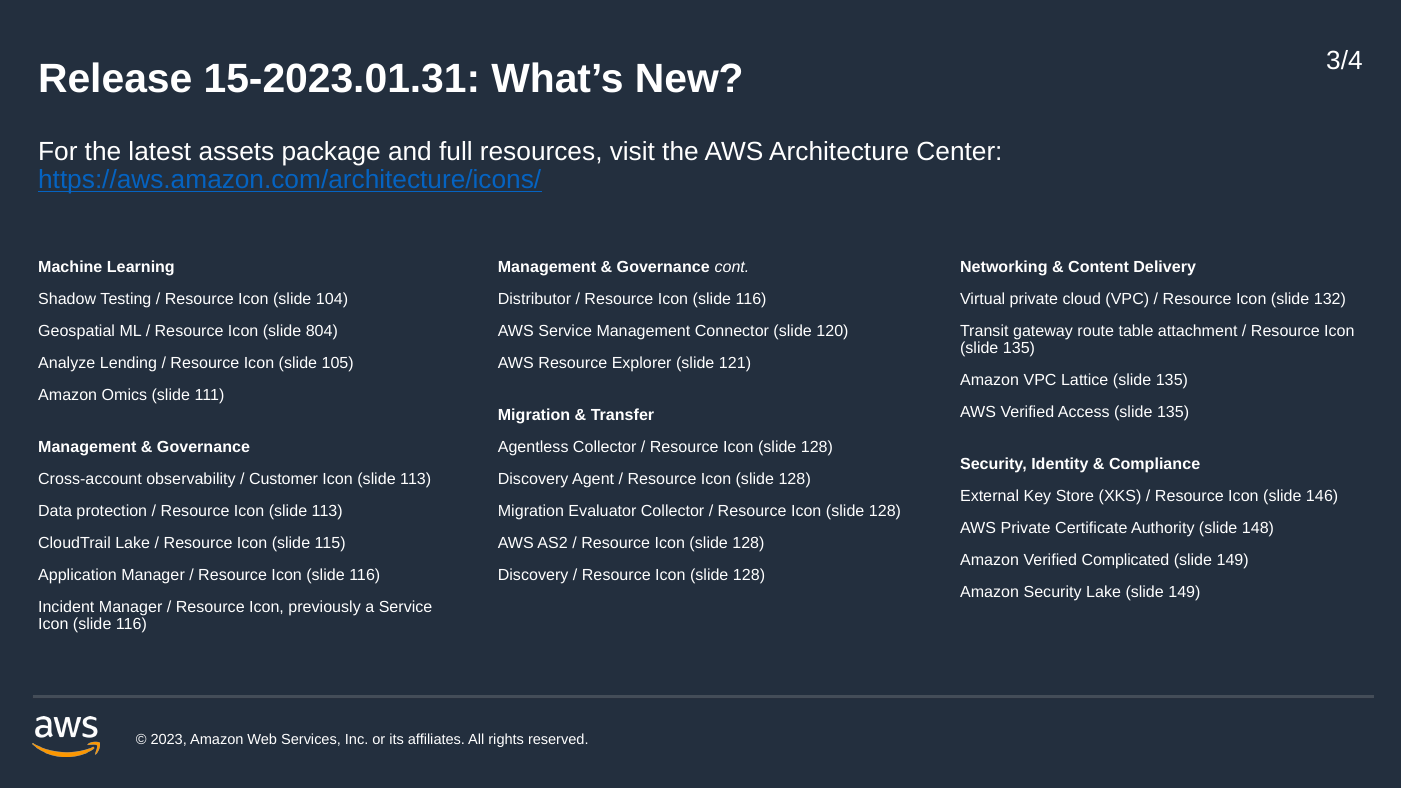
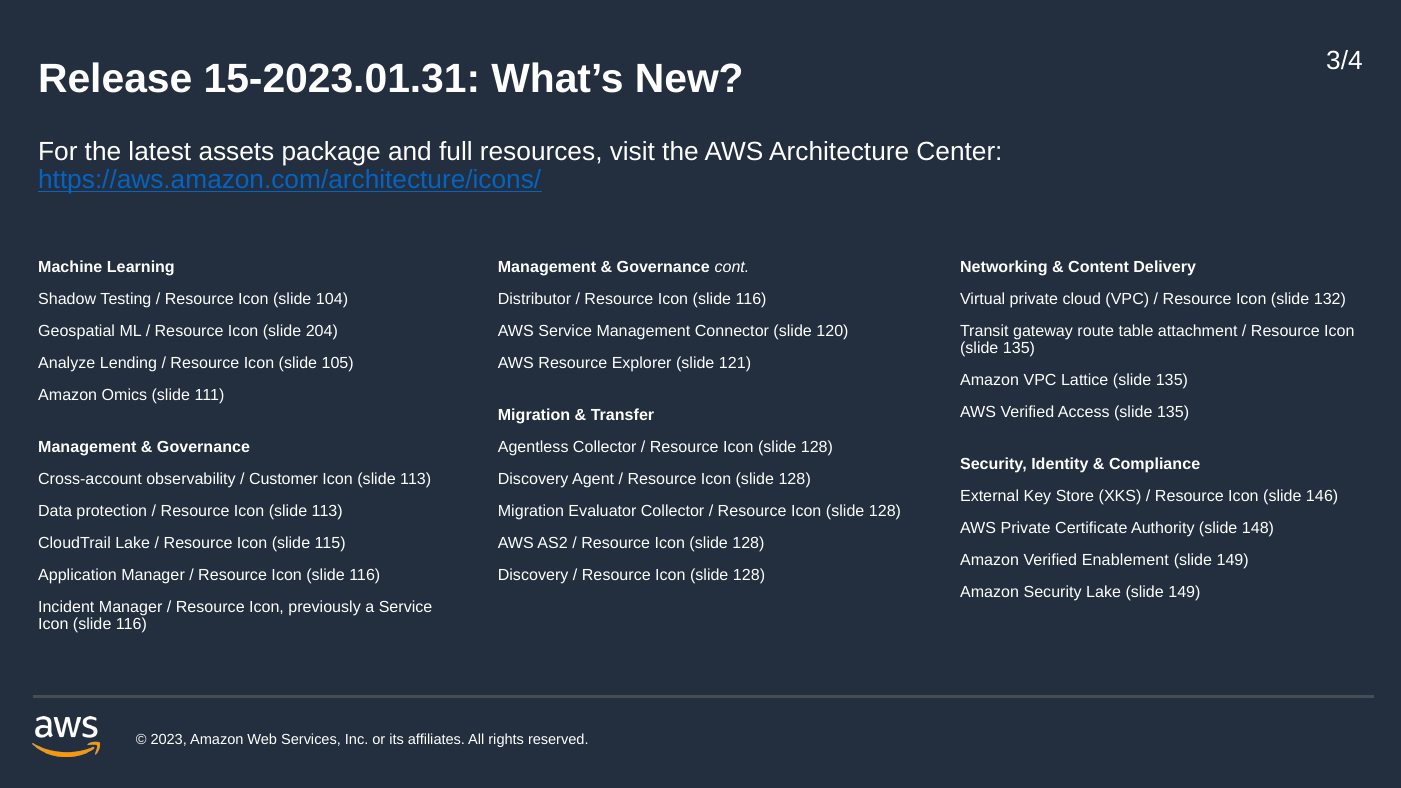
804: 804 -> 204 (322, 331)
Complicated: Complicated -> Enablement (1125, 560)
